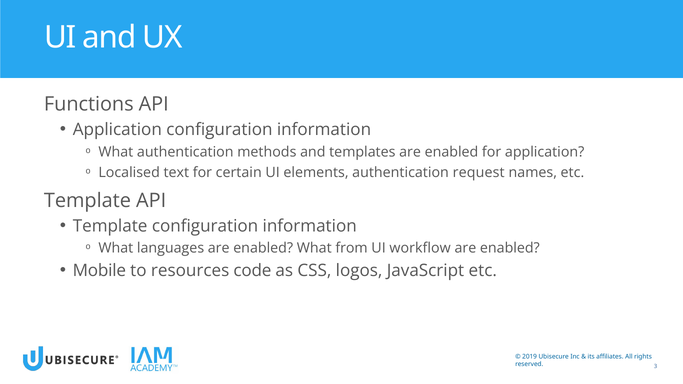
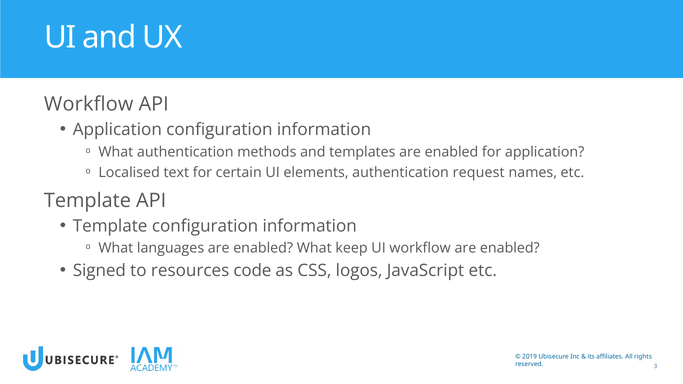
Functions: Functions -> Workflow (89, 104)
from: from -> keep (352, 248)
Mobile: Mobile -> Signed (99, 271)
